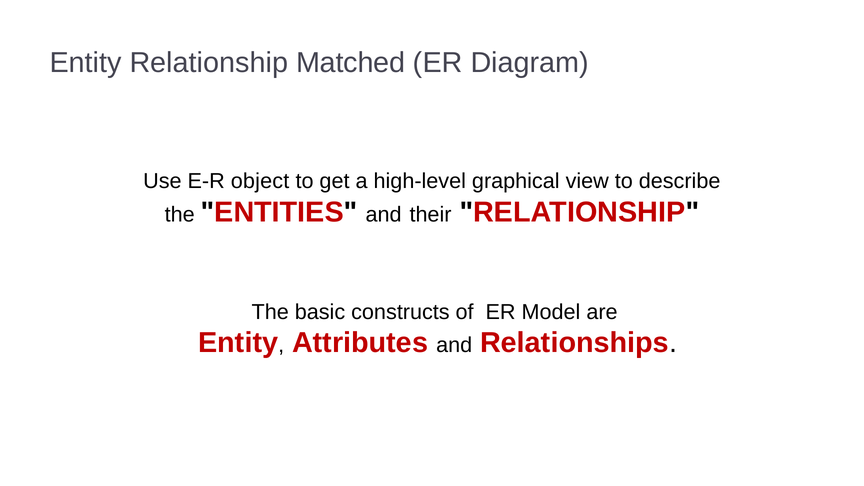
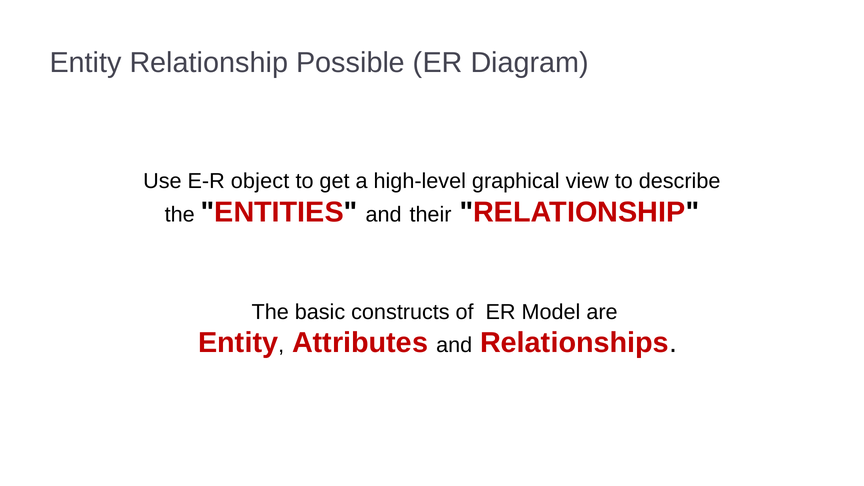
Matched: Matched -> Possible (351, 63)
